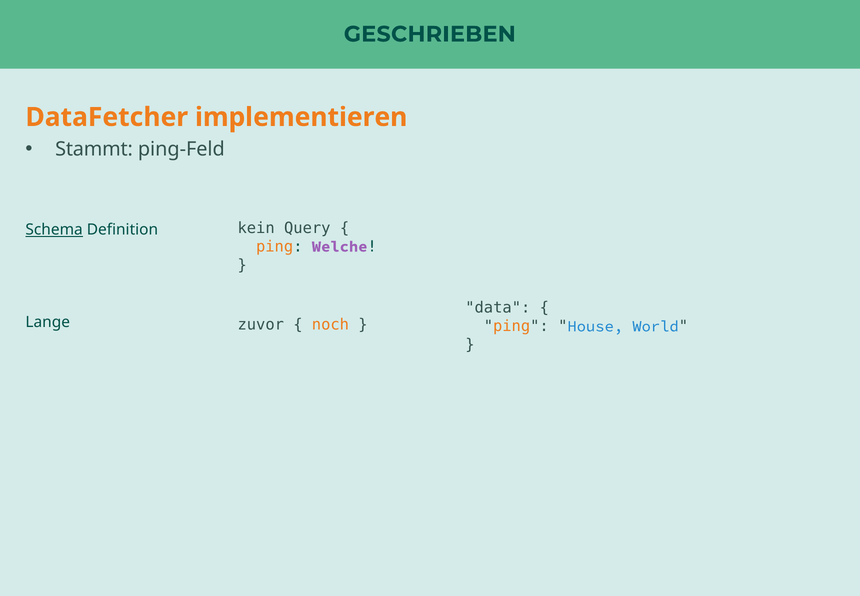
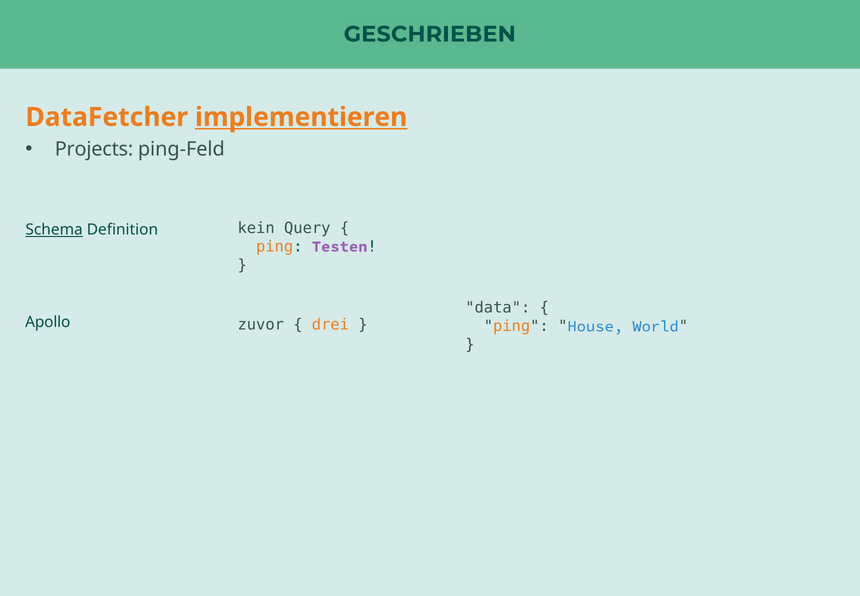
implementieren underline: none -> present (301, 117)
Stammt: Stammt -> Projects (94, 149)
Welche: Welche -> Testen (340, 246)
Lange: Lange -> Apollo (48, 322)
noch: noch -> drei (330, 324)
